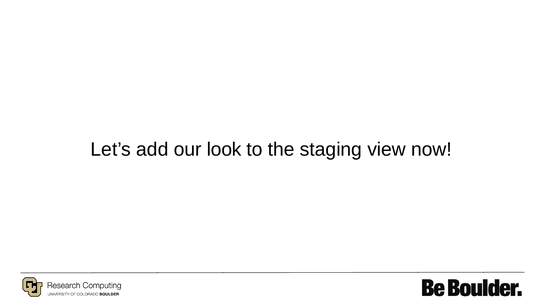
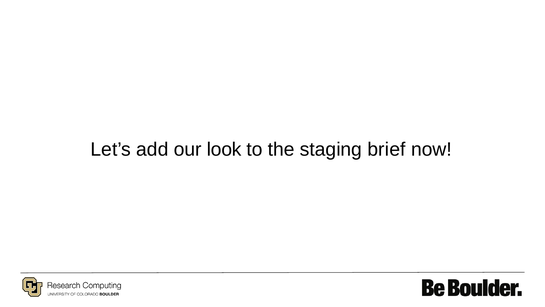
view: view -> brief (387, 149)
